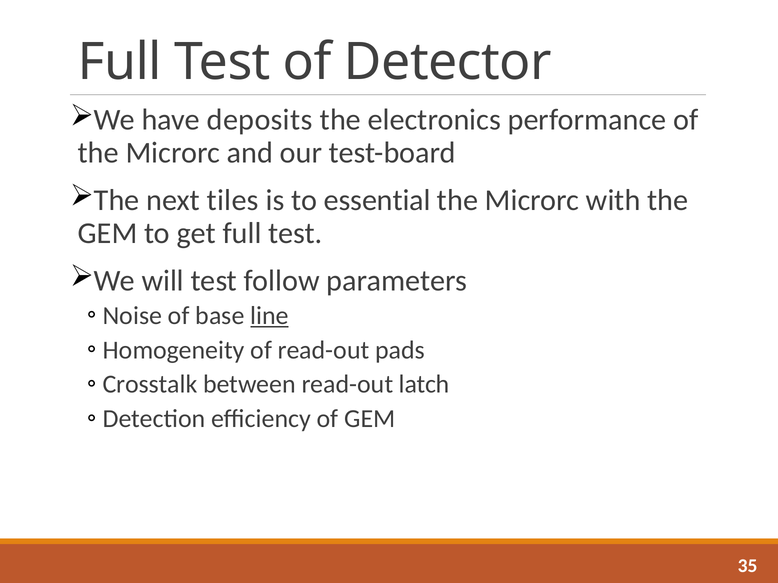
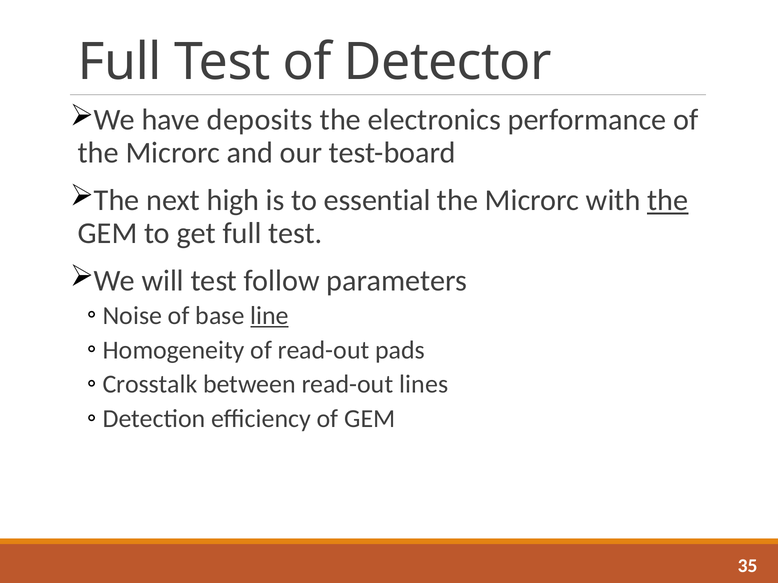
tiles: tiles -> high (233, 201)
the underline: none -> present (668, 201)
latch: latch -> lines (424, 385)
